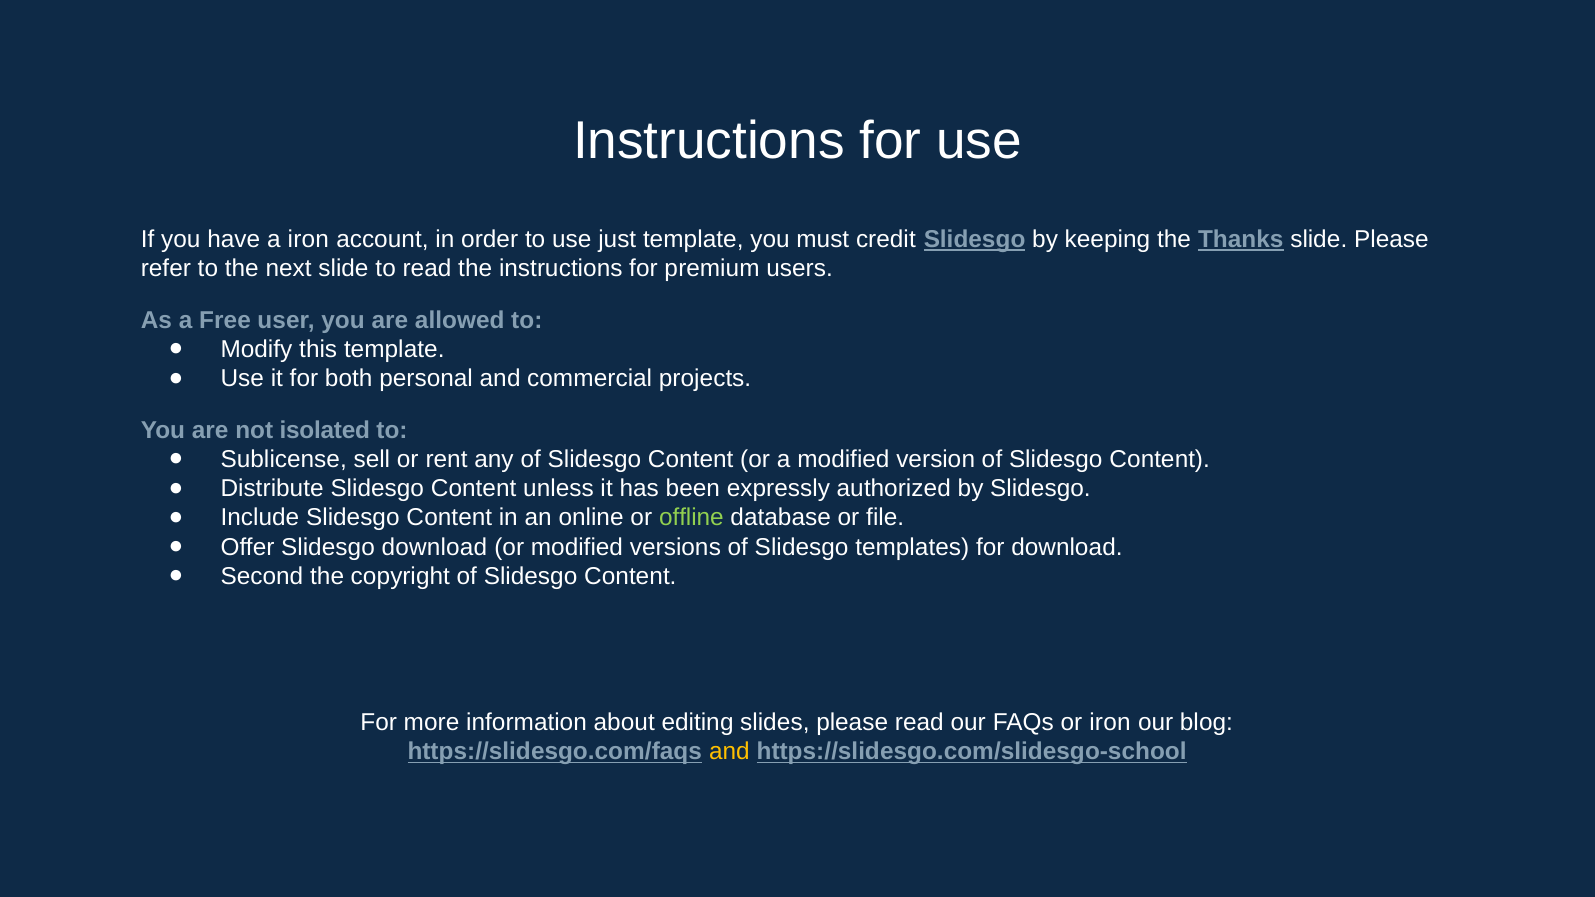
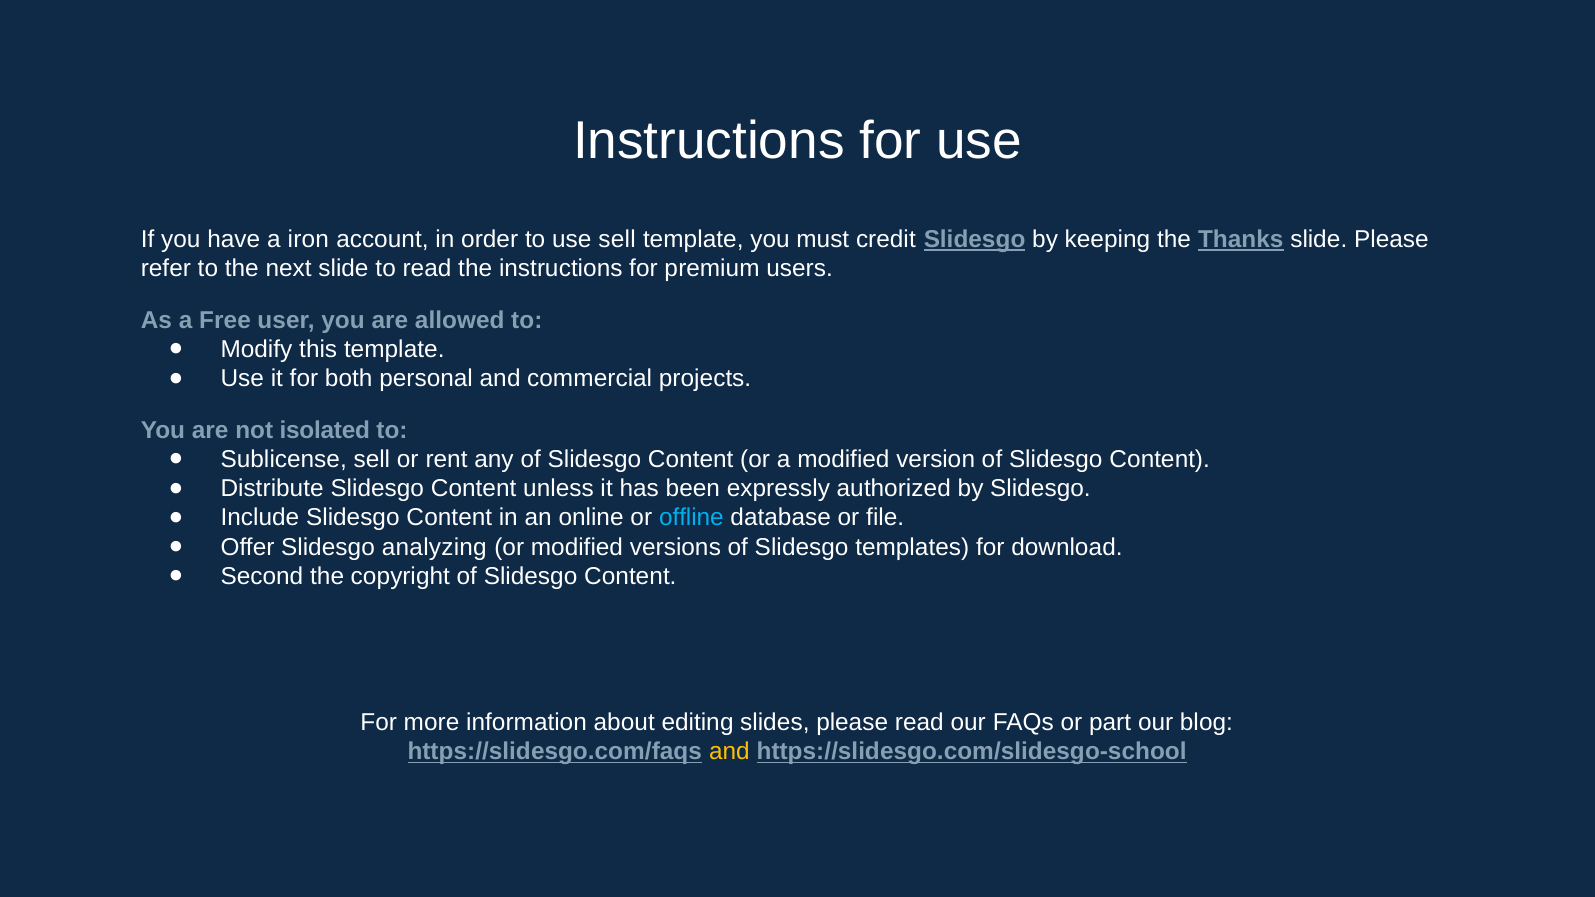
use just: just -> sell (617, 239)
offline colour: light green -> light blue (691, 518)
Slidesgo download: download -> analyzing (434, 547)
or iron: iron -> part (1110, 723)
